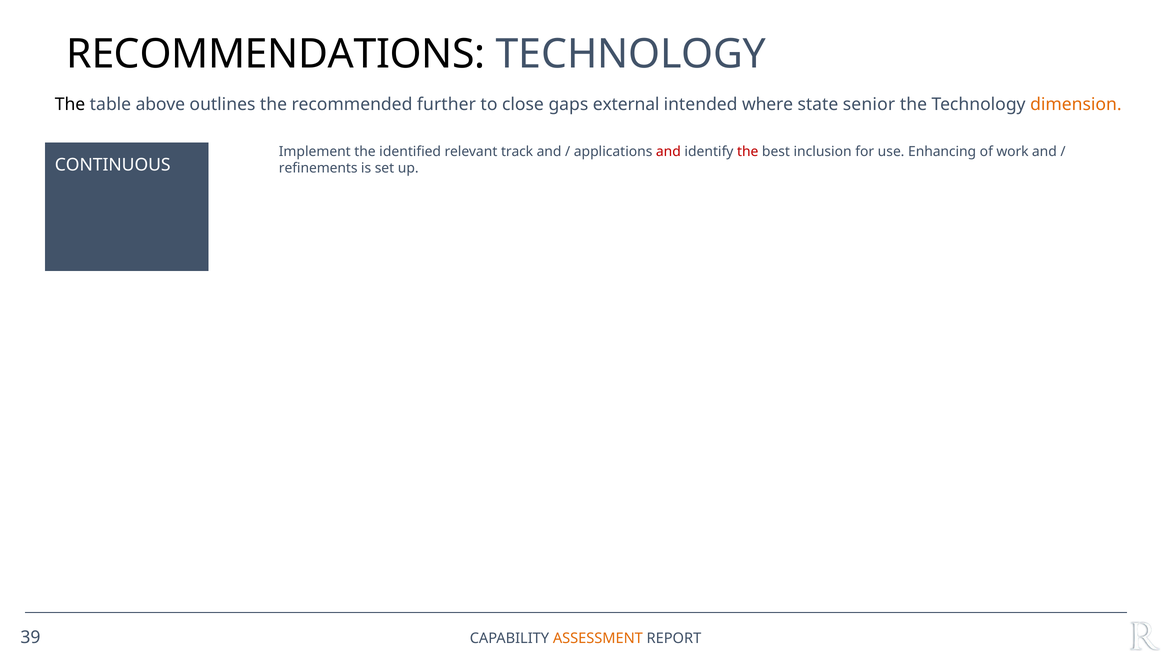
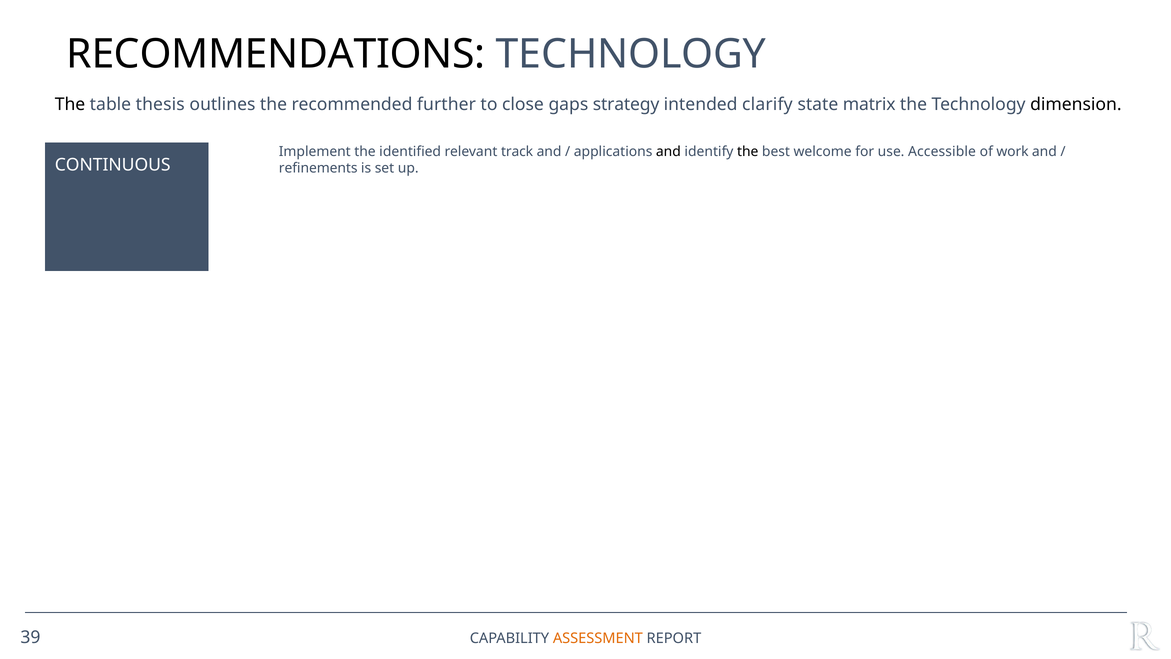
above: above -> thesis (160, 104)
external: external -> strategy (626, 104)
where: where -> clarify (767, 104)
senior: senior -> matrix (869, 104)
dimension colour: orange -> black (1076, 104)
and colour: red -> black (668, 151)
the colour: red -> black (748, 151)
inclusion: inclusion -> welcome (823, 151)
Enhancing: Enhancing -> Accessible (942, 151)
